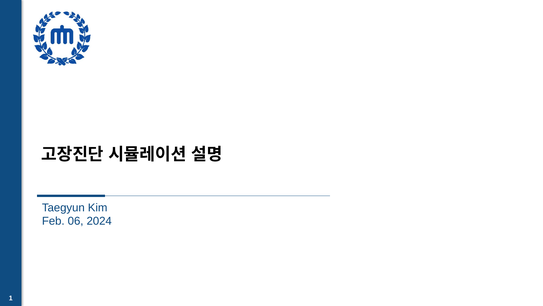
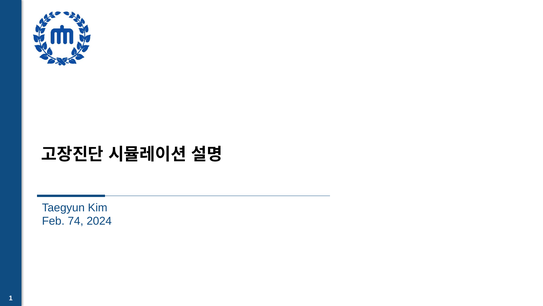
06: 06 -> 74 (76, 221)
